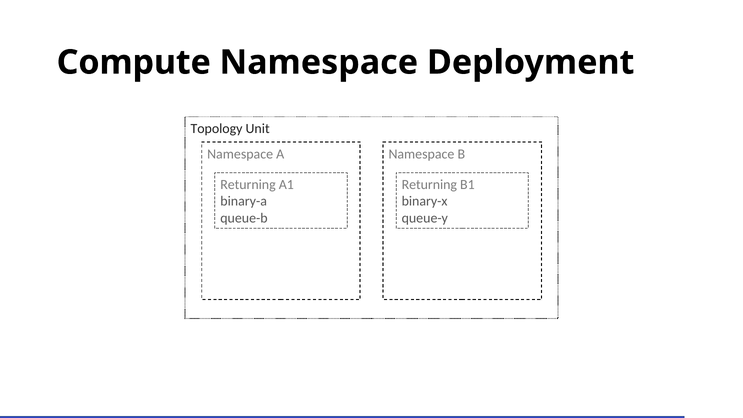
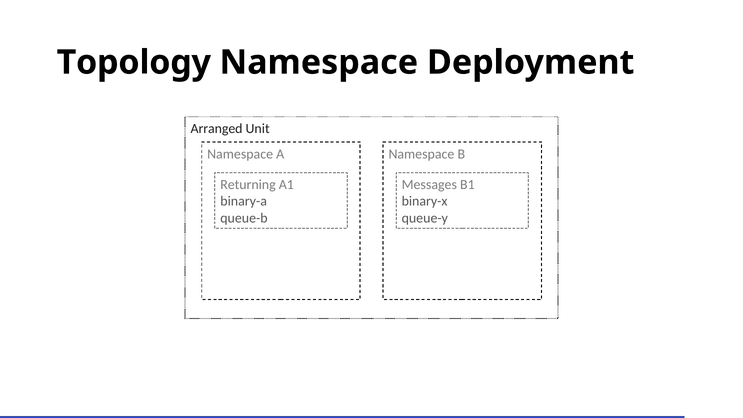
Compute: Compute -> Topology (134, 62)
Topology: Topology -> Arranged (217, 129)
Returning: Returning -> Messages (429, 185)
